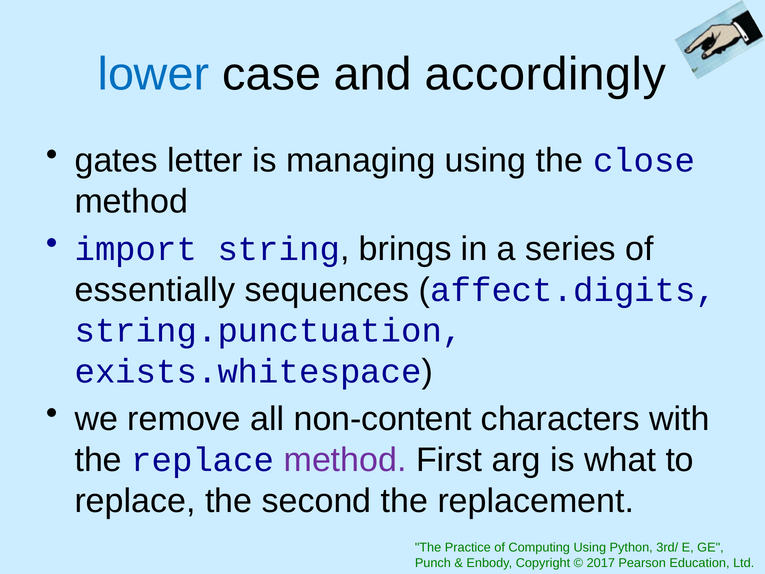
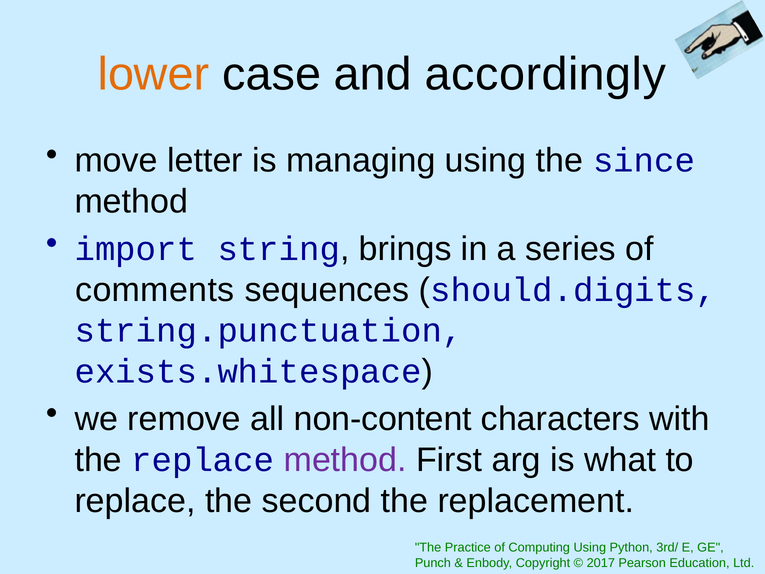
lower colour: blue -> orange (153, 74)
gates: gates -> move (116, 160)
close: close -> since (644, 160)
essentially: essentially -> comments (155, 290)
affect.digits: affect.digits -> should.digits (573, 290)
